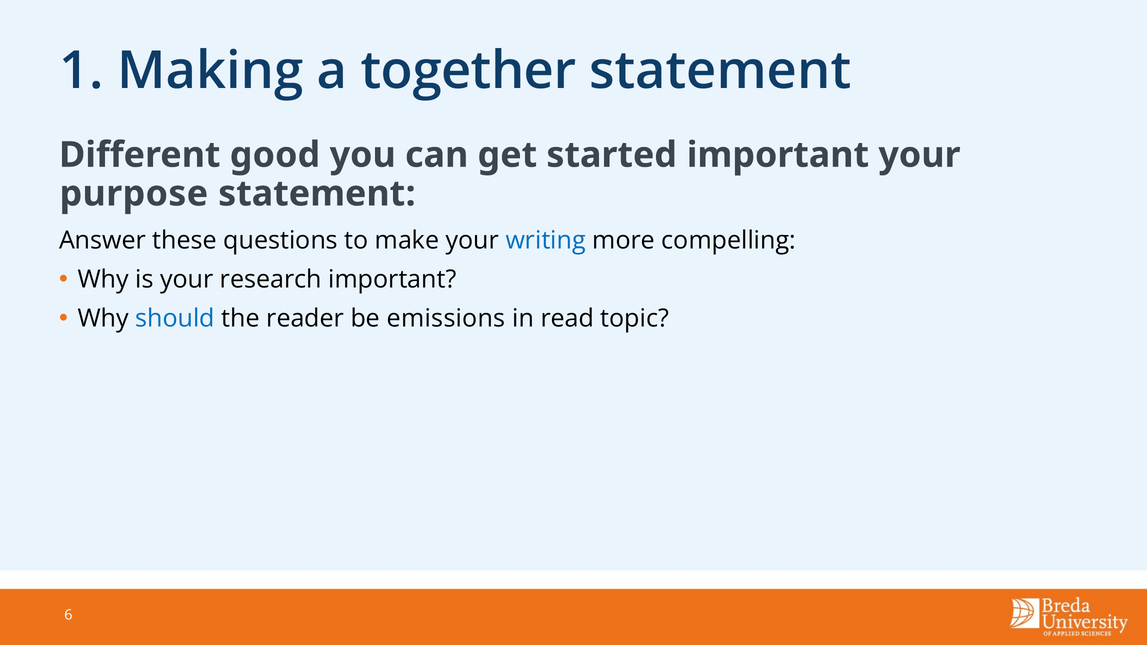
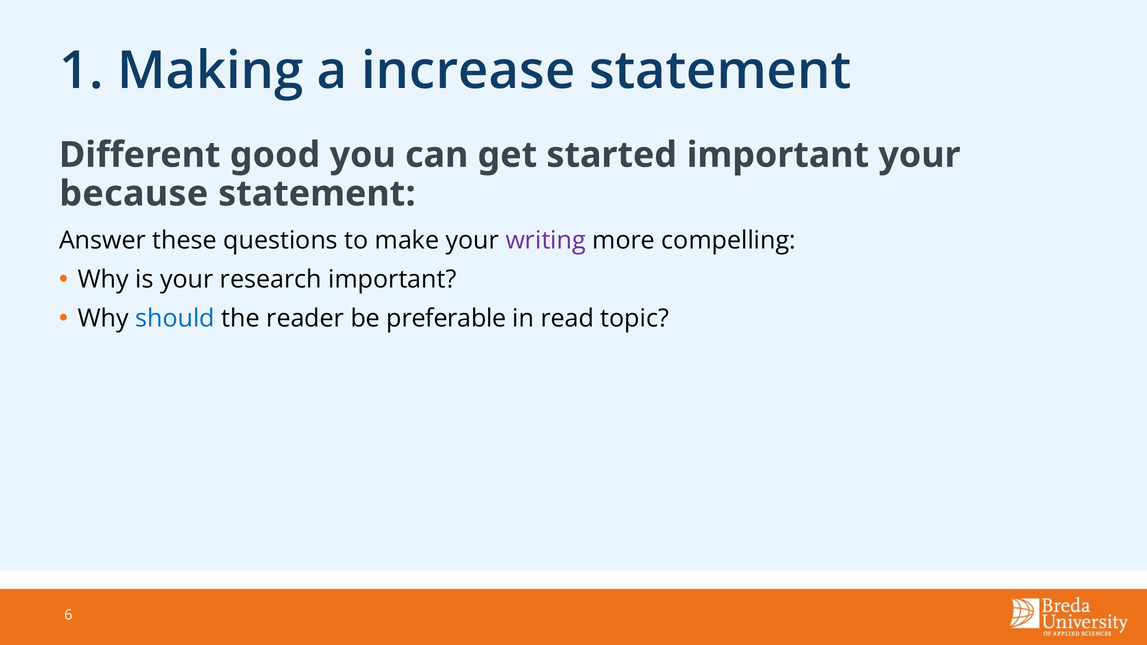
together: together -> increase (468, 71)
purpose: purpose -> because (134, 194)
writing colour: blue -> purple (546, 240)
emissions: emissions -> preferable (446, 319)
